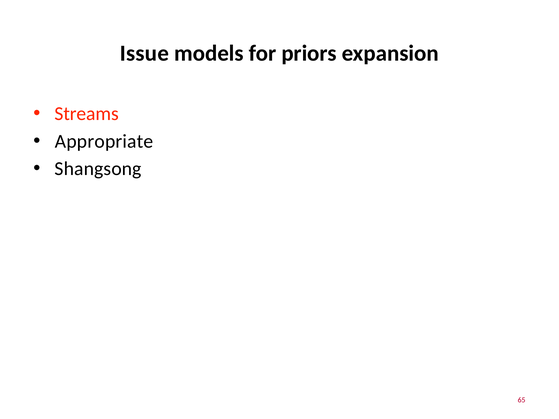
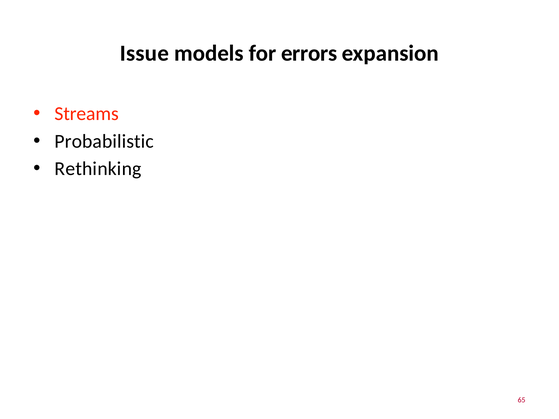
priors: priors -> errors (309, 53)
Appropriate: Appropriate -> Probabilistic (104, 141)
Shangsong: Shangsong -> Rethinking (98, 169)
